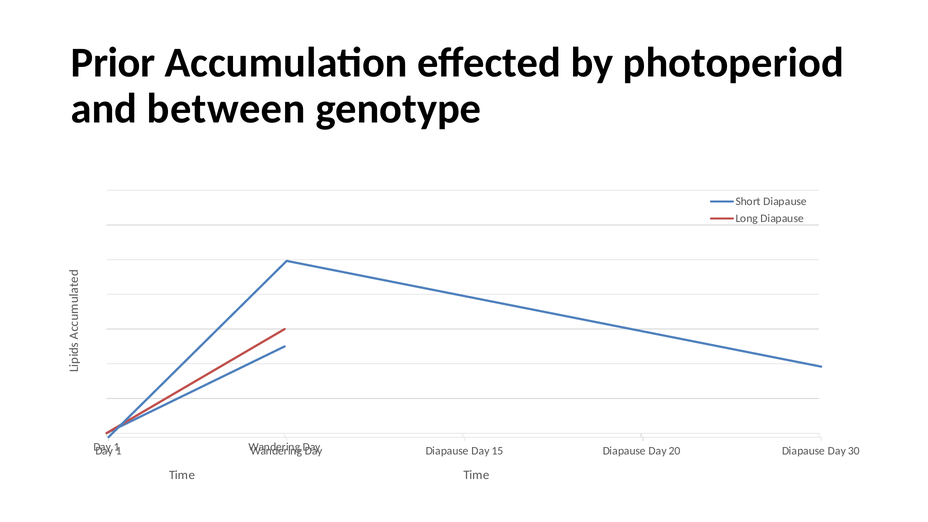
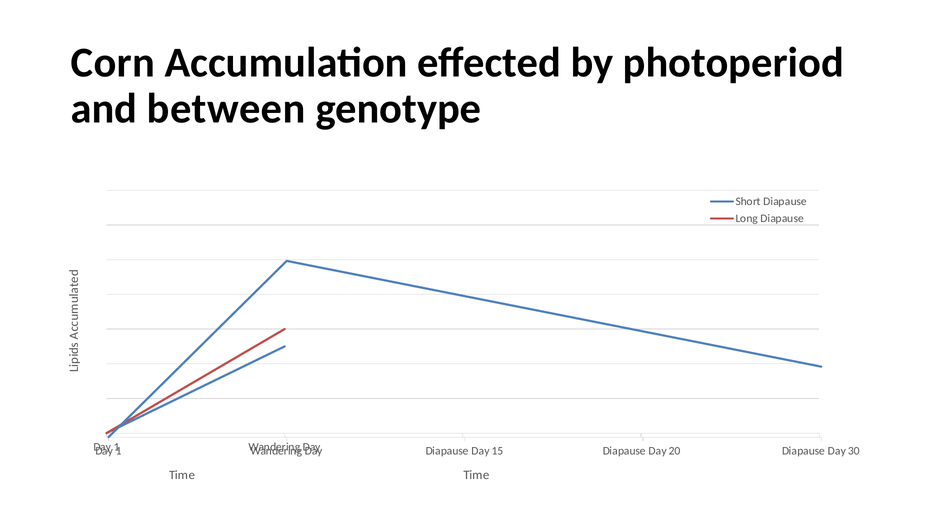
Prior: Prior -> Corn (113, 63)
